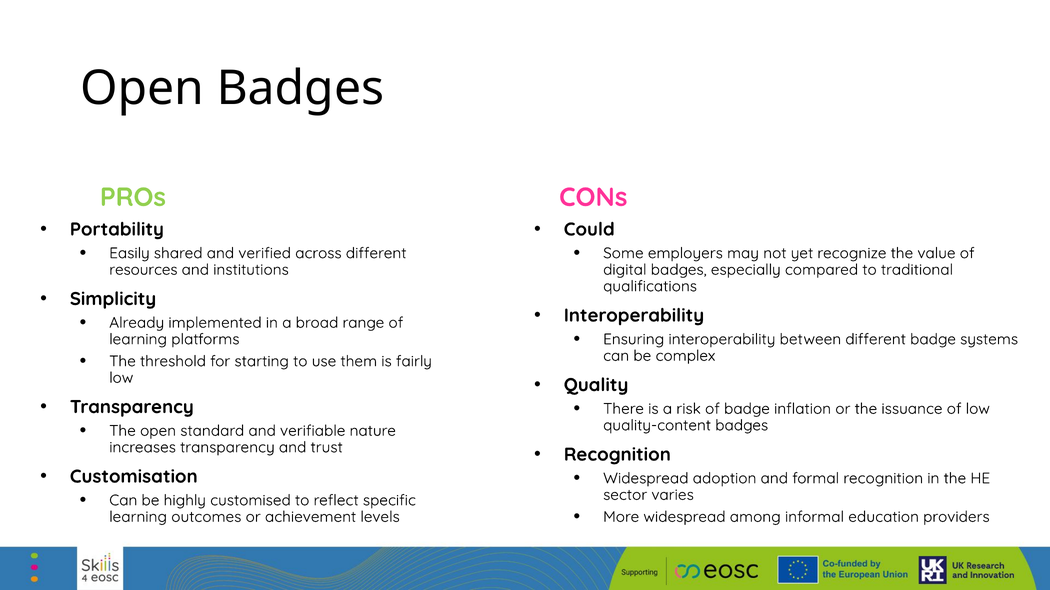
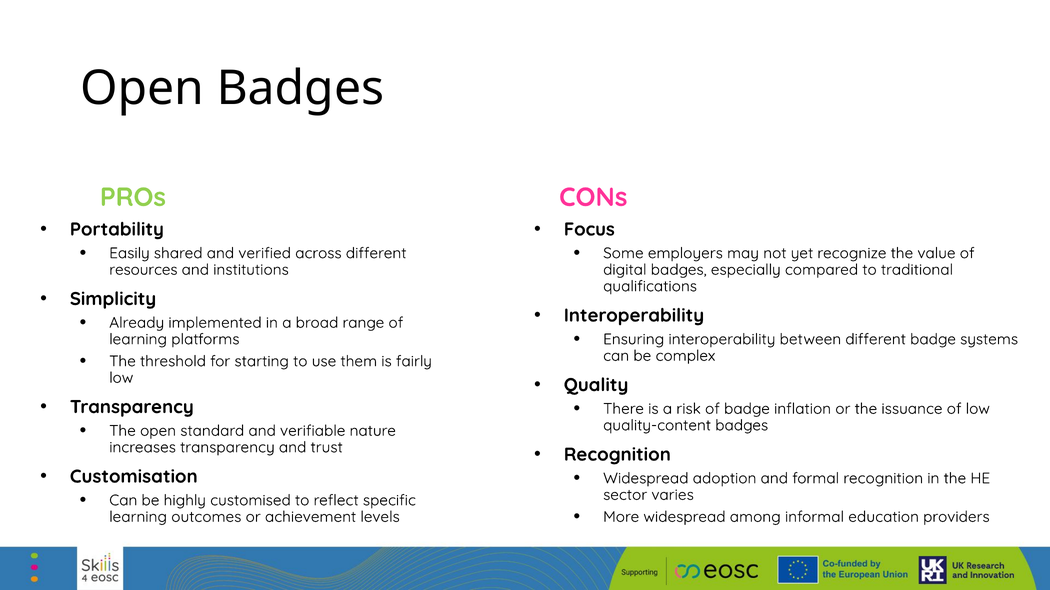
Could: Could -> Focus (589, 230)
